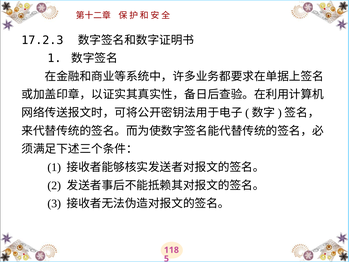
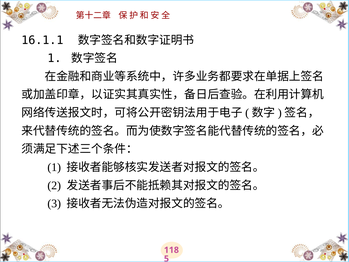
17.2.3: 17.2.3 -> 16.1.1 (42, 40)
